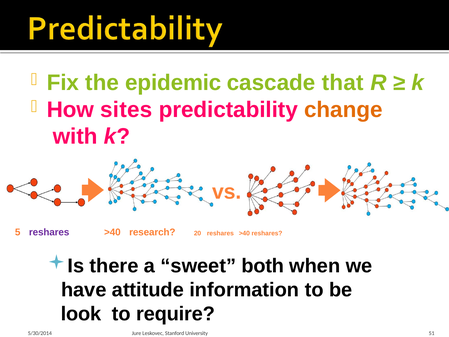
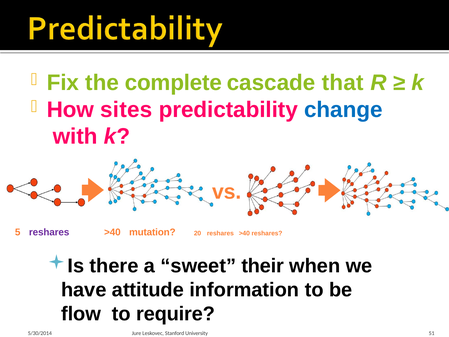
epidemic: epidemic -> complete (173, 83)
change colour: orange -> blue (343, 110)
research: research -> mutation (152, 232)
both: both -> their (263, 266)
look: look -> flow (81, 314)
